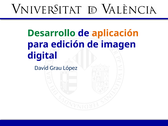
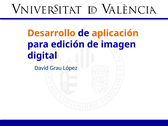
Desarrollo colour: green -> orange (51, 33)
